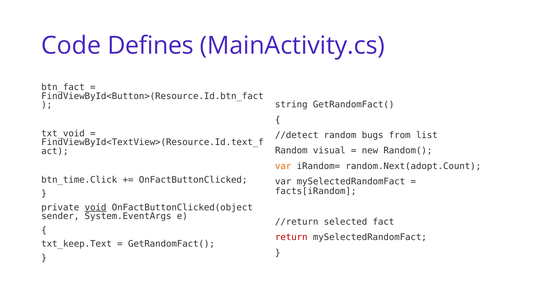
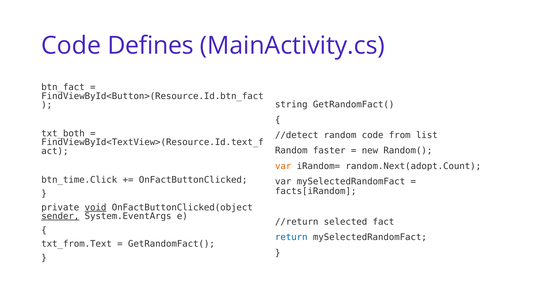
txt_void: txt_void -> txt_both (63, 133)
random bugs: bugs -> code (373, 135)
visual: visual -> faster (329, 151)
sender underline: none -> present (60, 216)
return colour: red -> blue (291, 237)
txt_keep.Text: txt_keep.Text -> txt_from.Text (77, 244)
